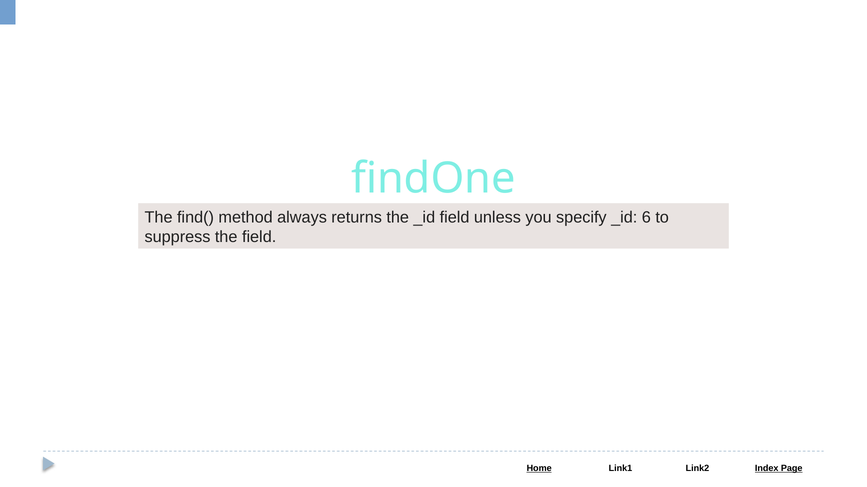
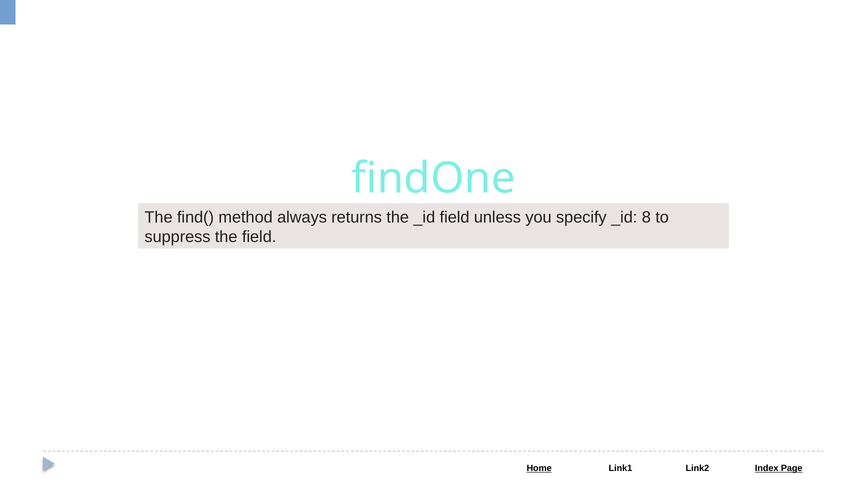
6: 6 -> 8 (646, 218)
